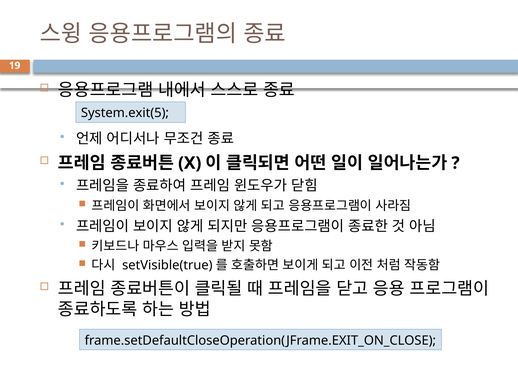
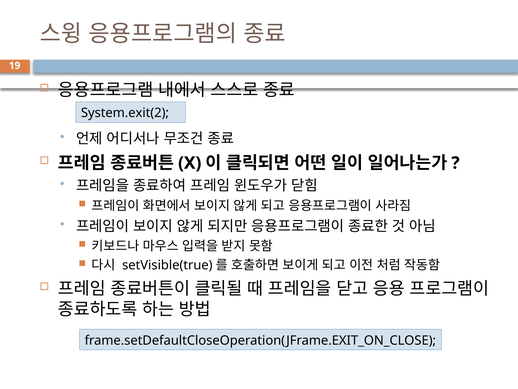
System.exit(5: System.exit(5 -> System.exit(2 (125, 113)
